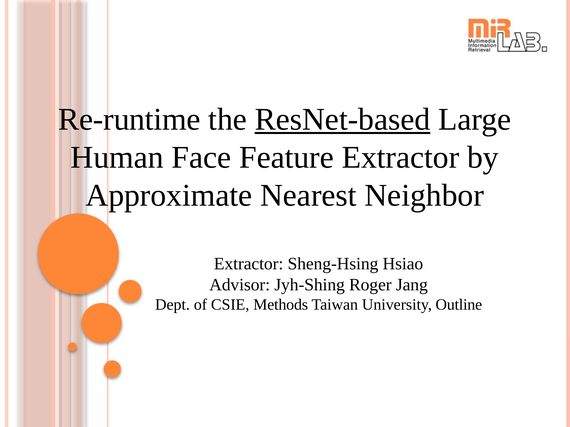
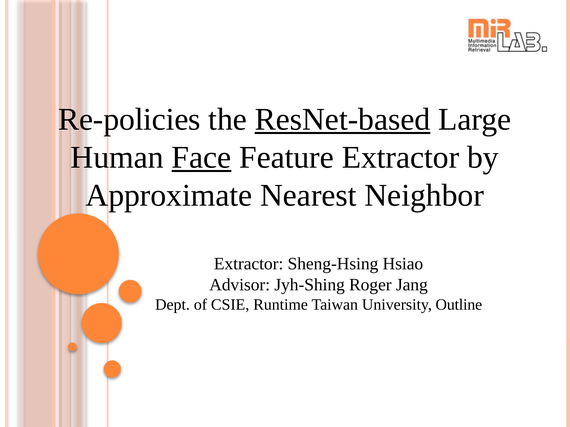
Re-runtime: Re-runtime -> Re-policies (129, 120)
Face underline: none -> present (201, 158)
Methods: Methods -> Runtime (281, 305)
